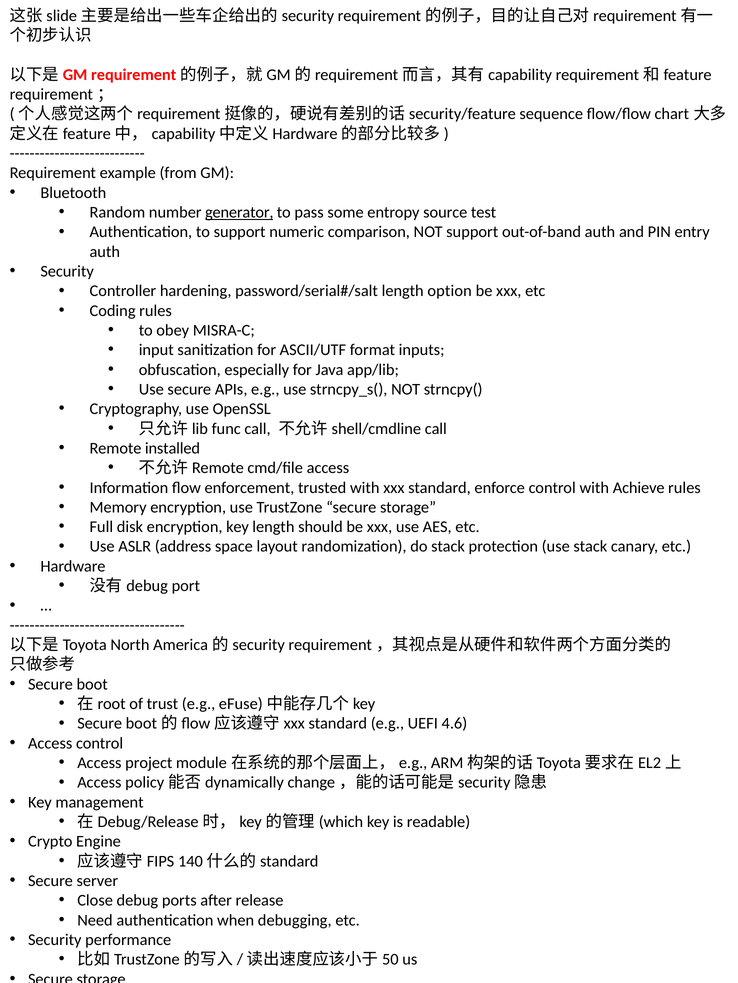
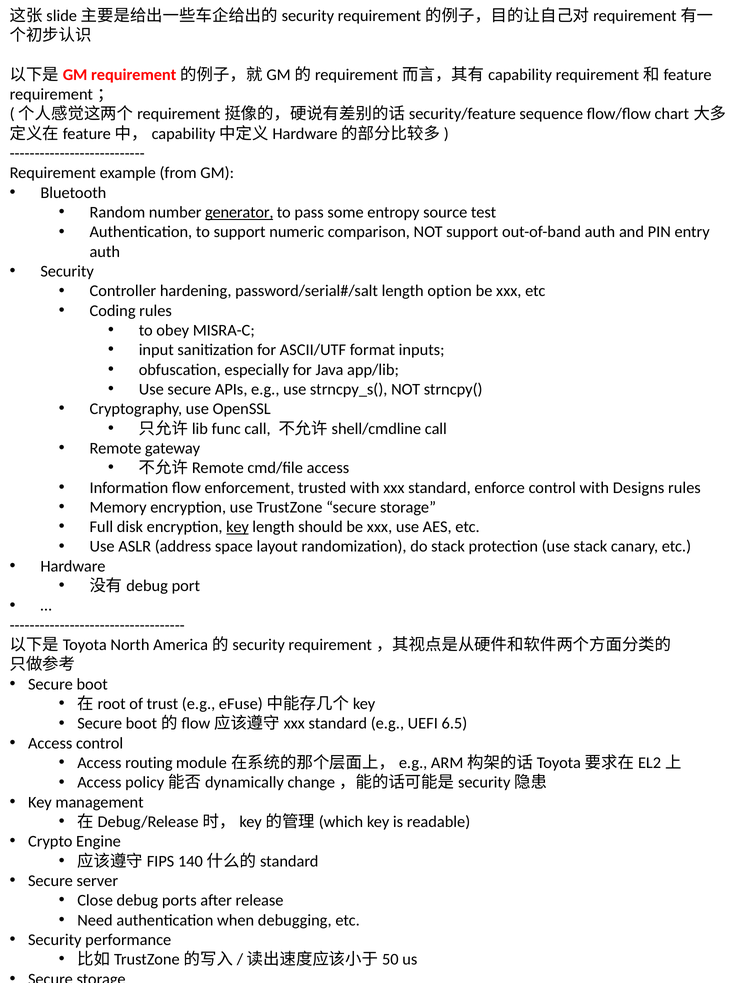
installed: installed -> gateway (172, 449)
Achieve: Achieve -> Designs (639, 488)
key underline: none -> present (237, 527)
4.6: 4.6 -> 6.5 (454, 724)
project: project -> routing (149, 764)
